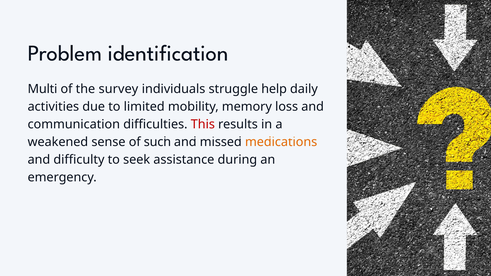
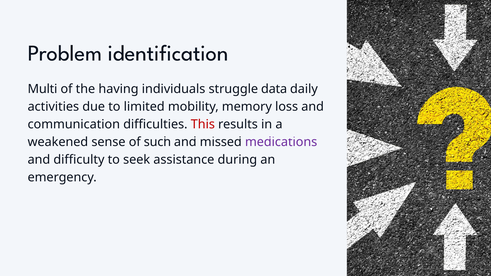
survey: survey -> having (119, 89)
help: help -> data (274, 89)
medications colour: orange -> purple (281, 142)
